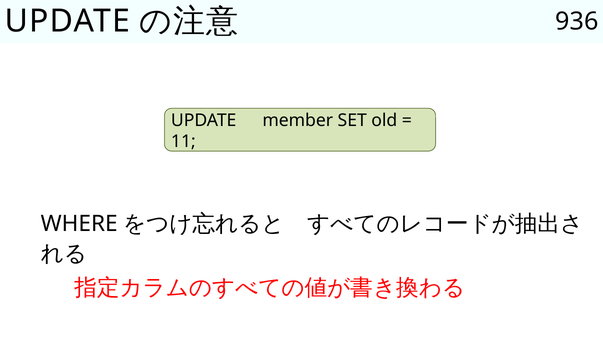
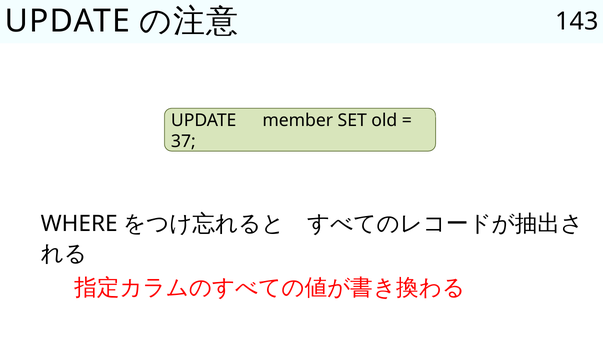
936: 936 -> 143 (577, 21)
11: 11 -> 37 (183, 142)
